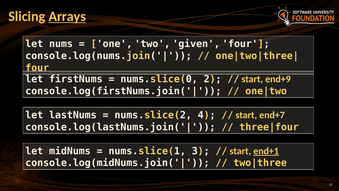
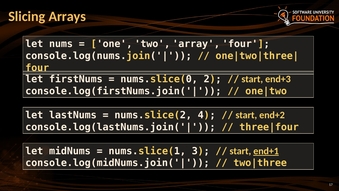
Arrays underline: present -> none (67, 16)
given: given -> array (196, 44)
end+9: end+9 -> end+3 (278, 79)
end+7: end+7 -> end+2 (272, 115)
